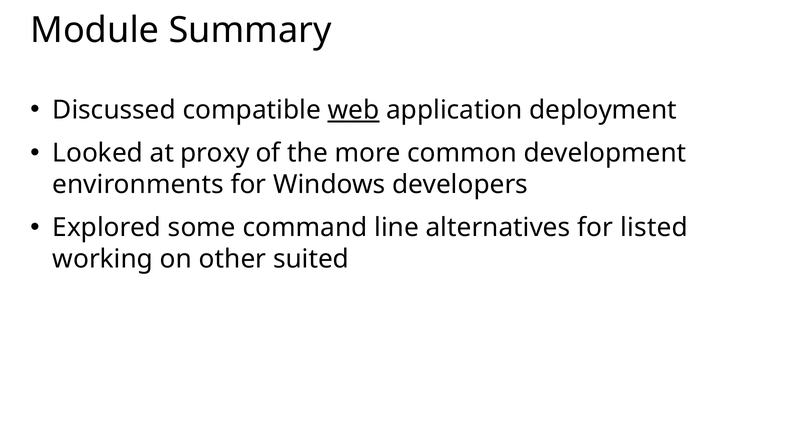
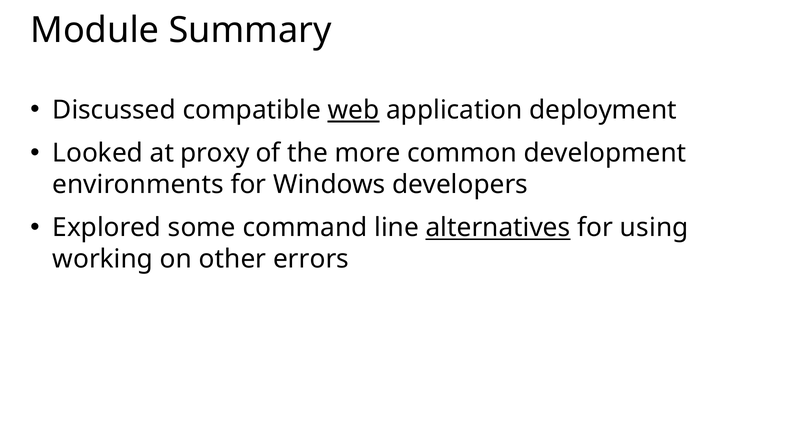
alternatives underline: none -> present (498, 228)
listed: listed -> using (654, 228)
suited: suited -> errors (311, 259)
